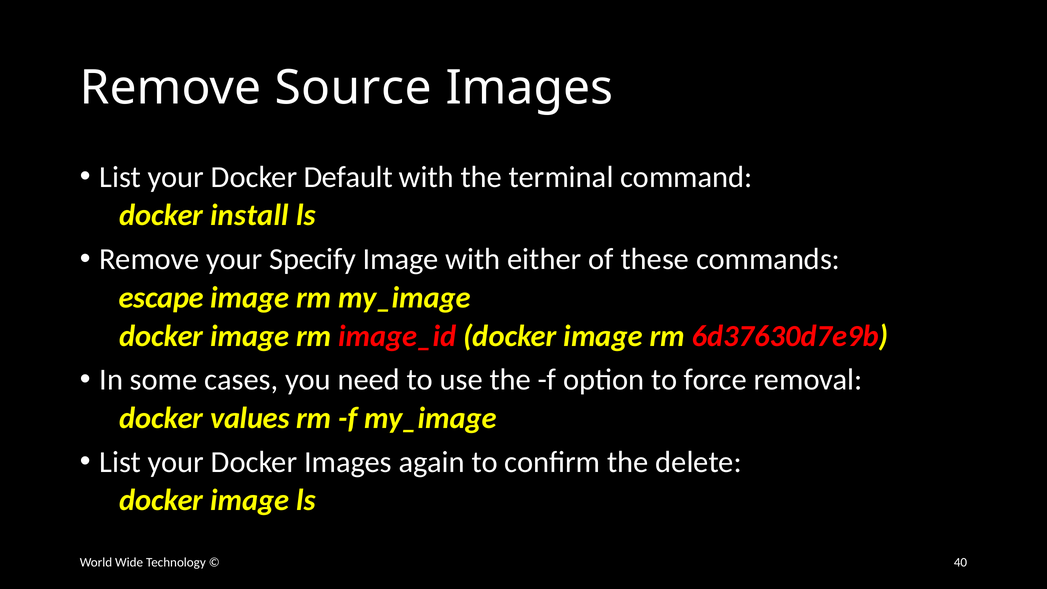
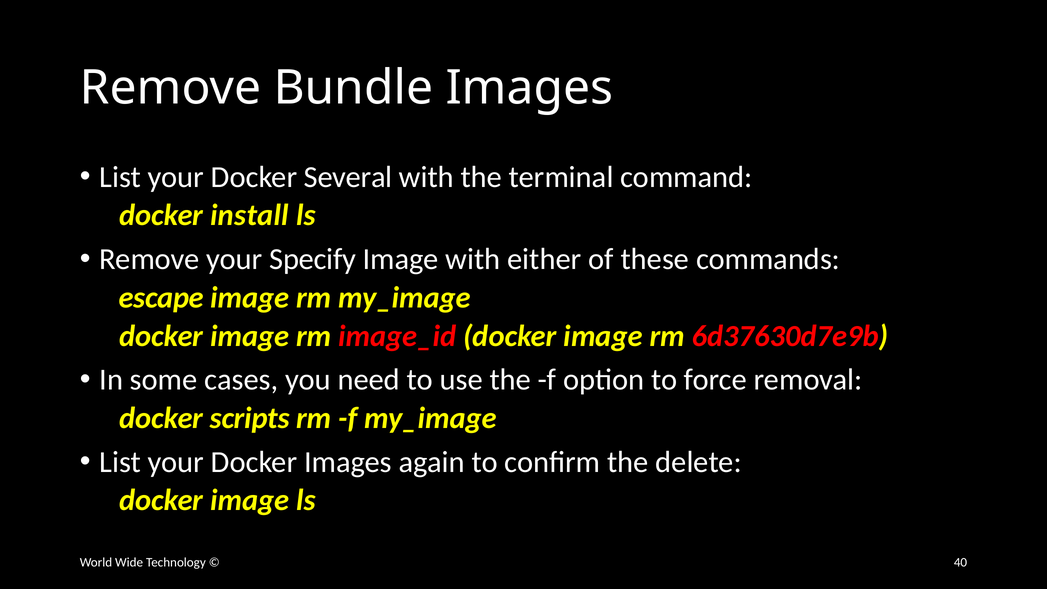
Source: Source -> Bundle (353, 88)
Default: Default -> Several (348, 177)
values: values -> scripts (250, 418)
